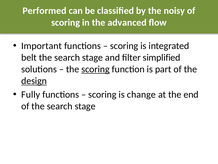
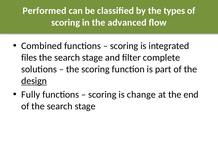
noisy: noisy -> types (174, 11)
Important: Important -> Combined (42, 46)
belt: belt -> files (29, 57)
simplified: simplified -> complete (162, 57)
scoring underline: present -> none (96, 69)
